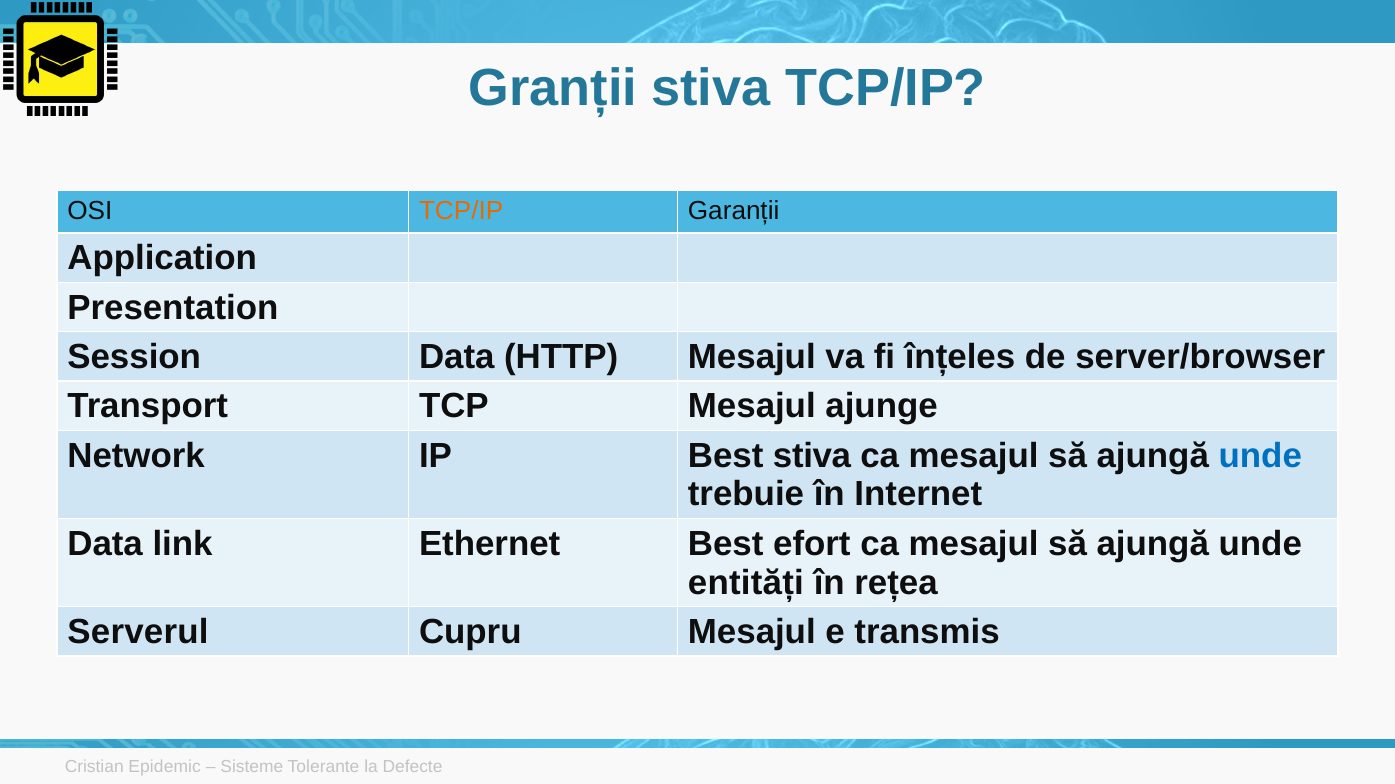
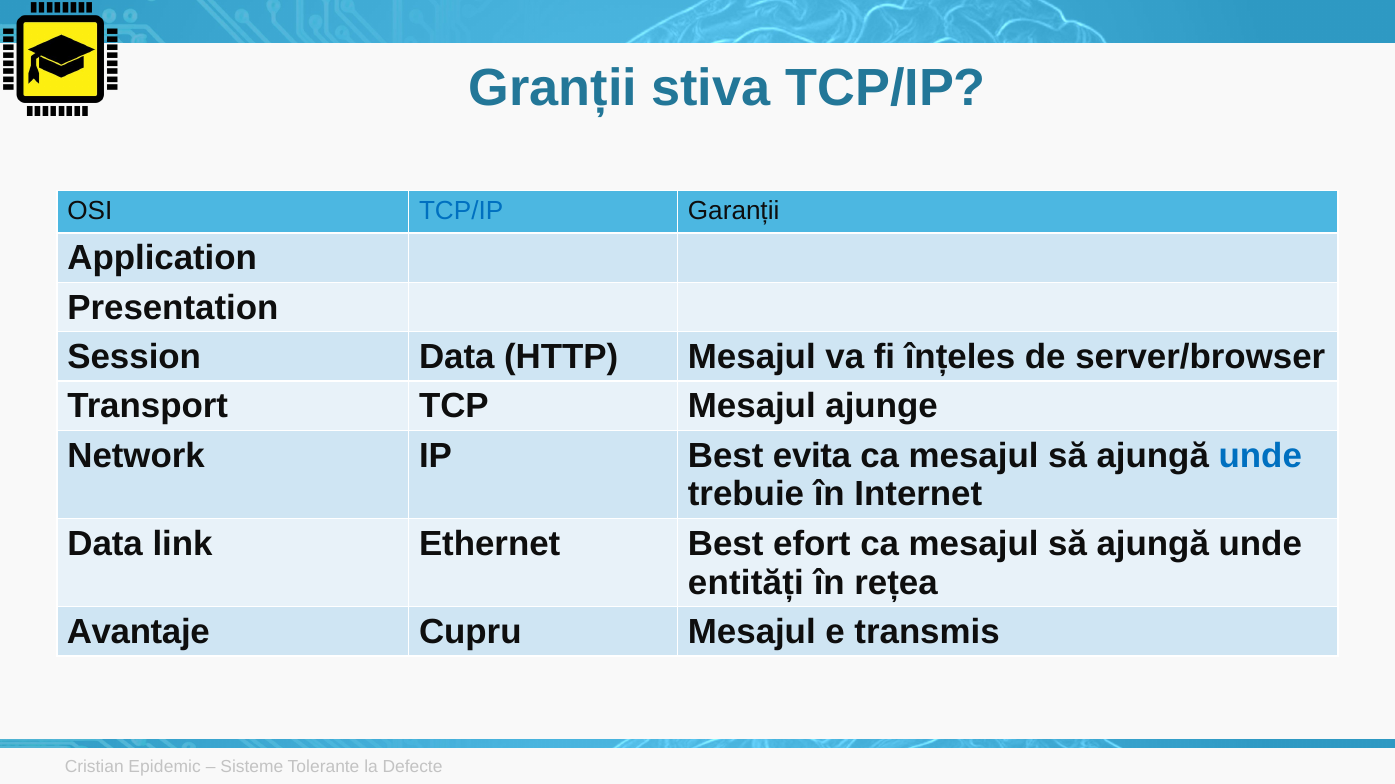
TCP/IP colour: orange -> blue (461, 211)
Best stiva: stiva -> evita (812, 456)
Serverul: Serverul -> Avantaje (138, 633)
